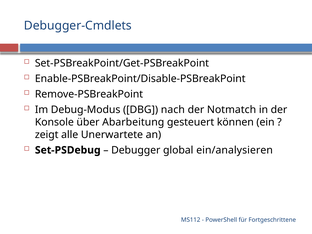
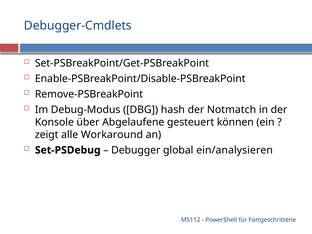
nach: nach -> hash (173, 110)
Abarbeitung: Abarbeitung -> Abgelaufene (133, 122)
Unerwartete: Unerwartete -> Workaround (112, 135)
